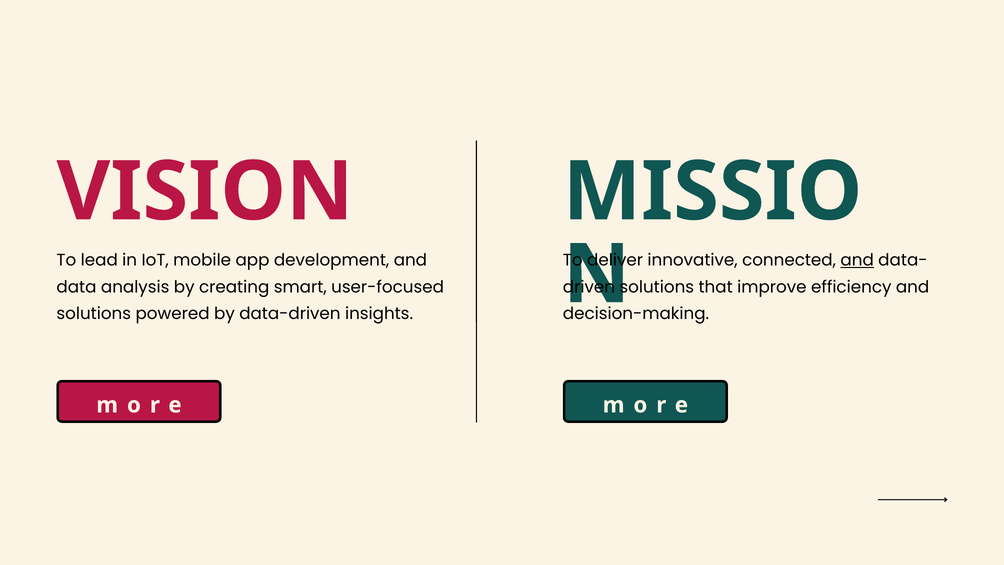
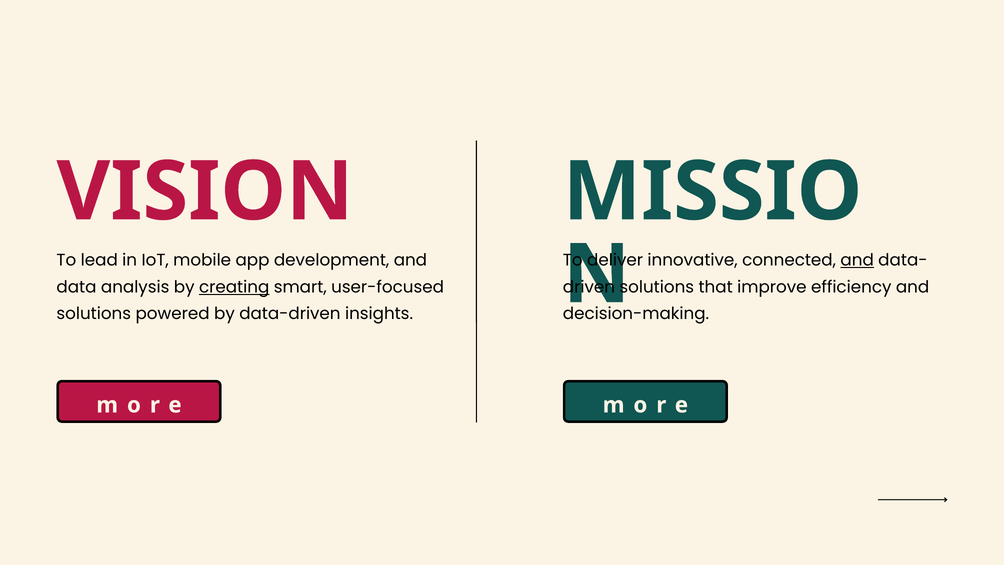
creating underline: none -> present (234, 287)
